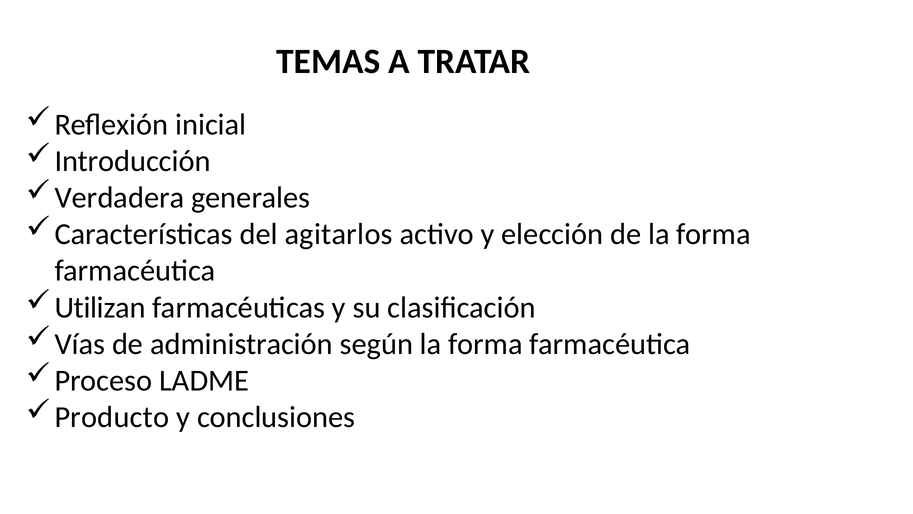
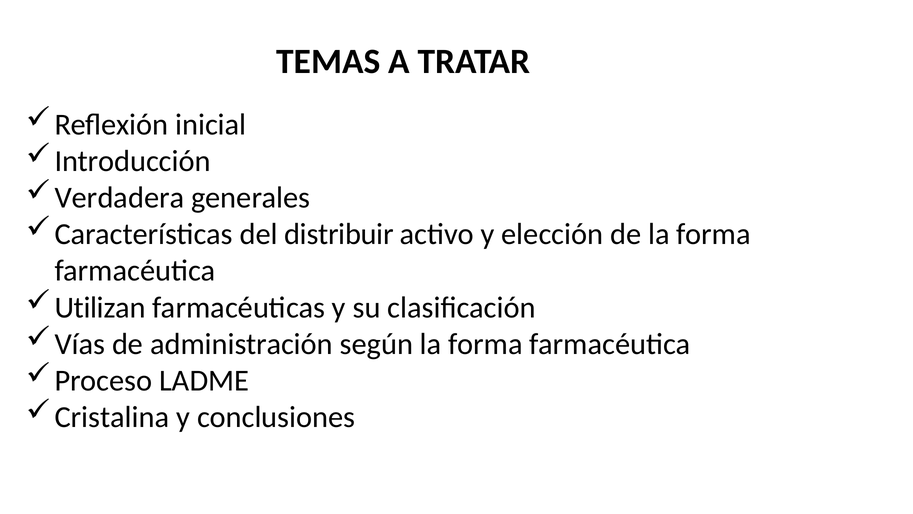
agitarlos: agitarlos -> distribuir (339, 234)
Producto: Producto -> Cristalina (112, 417)
